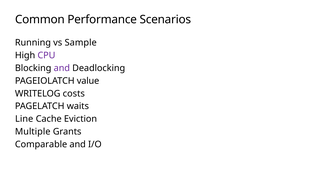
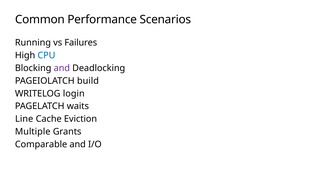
Sample: Sample -> Failures (81, 43)
CPU colour: purple -> blue (46, 55)
value: value -> build (88, 81)
costs: costs -> login (74, 94)
